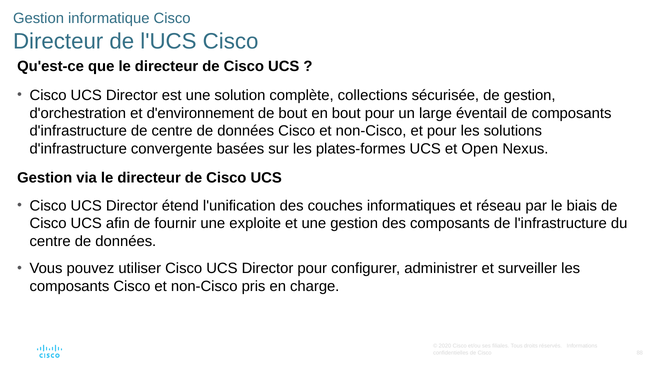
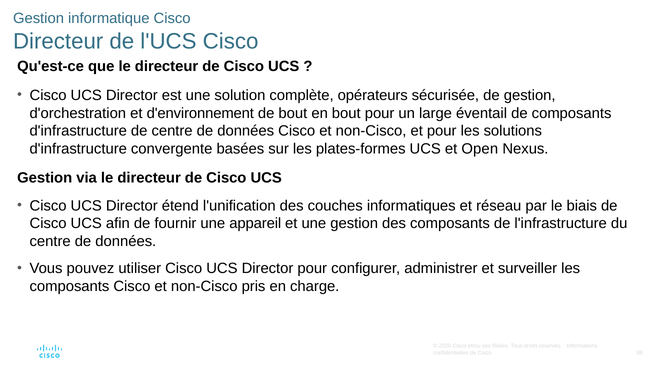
collections: collections -> opérateurs (373, 95)
exploite: exploite -> appareil (255, 223)
